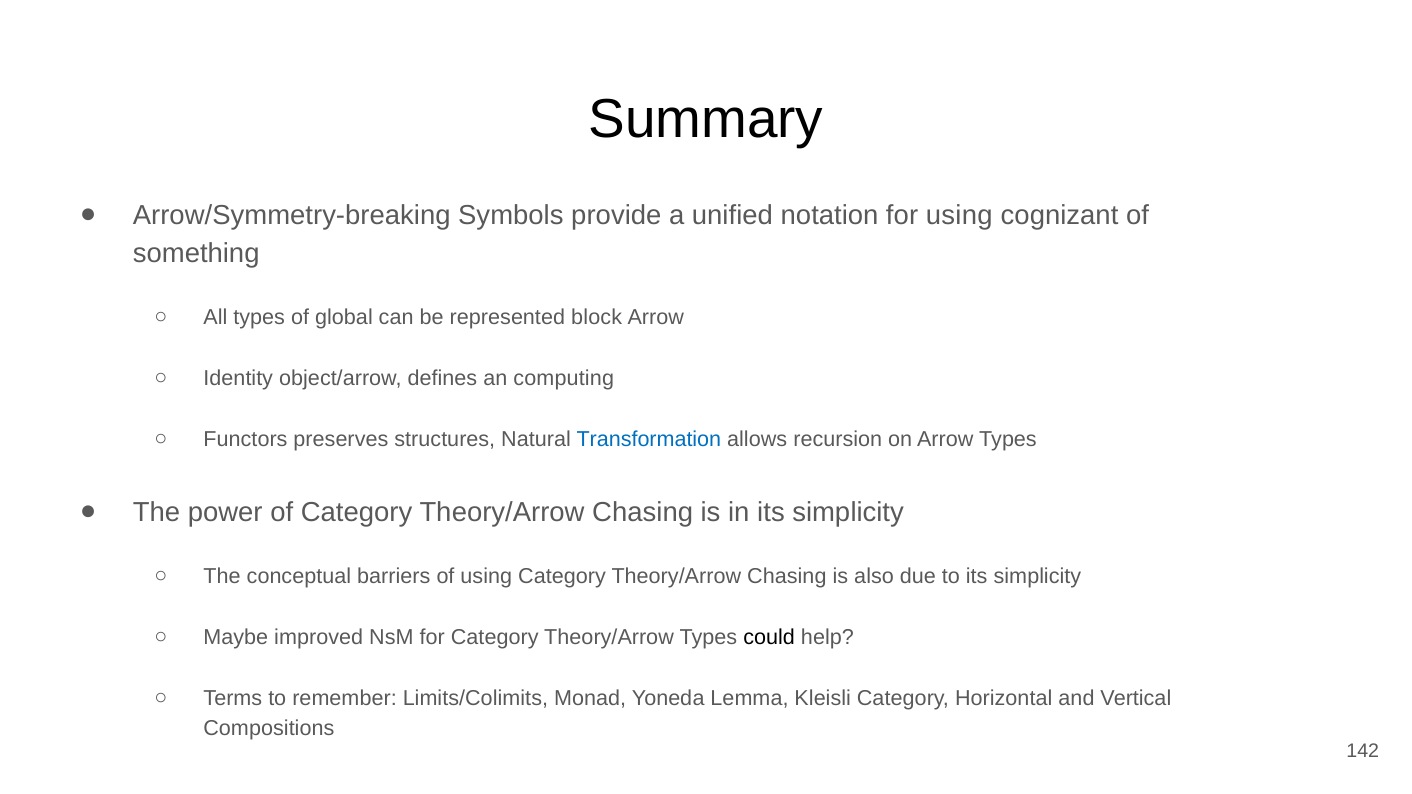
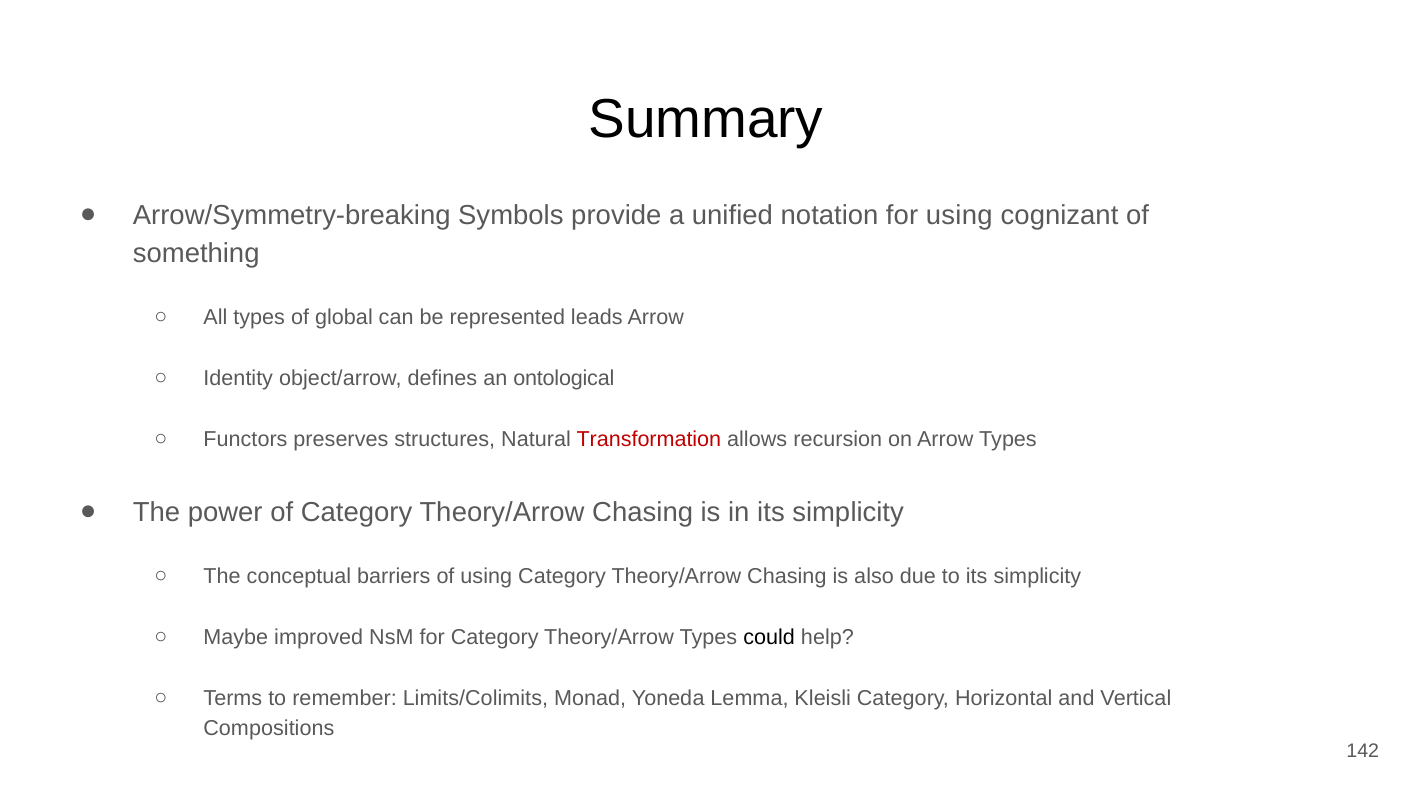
block: block -> leads (597, 317)
computing: computing -> ontological (564, 379)
Transformation colour: blue -> red (649, 440)
